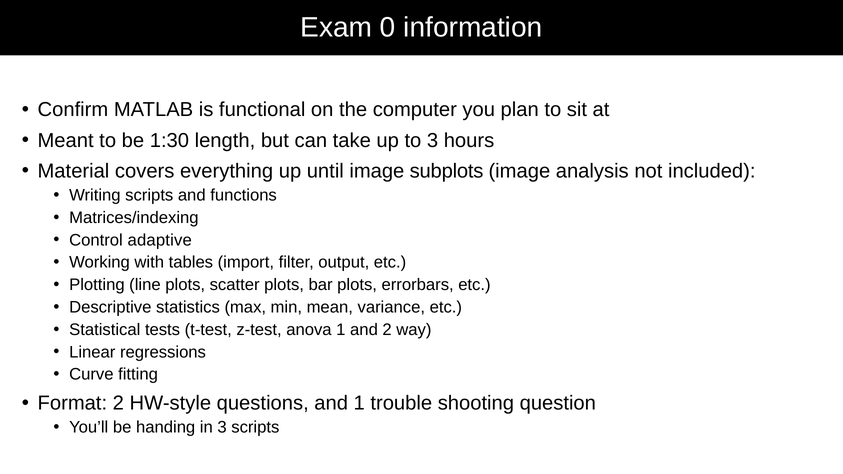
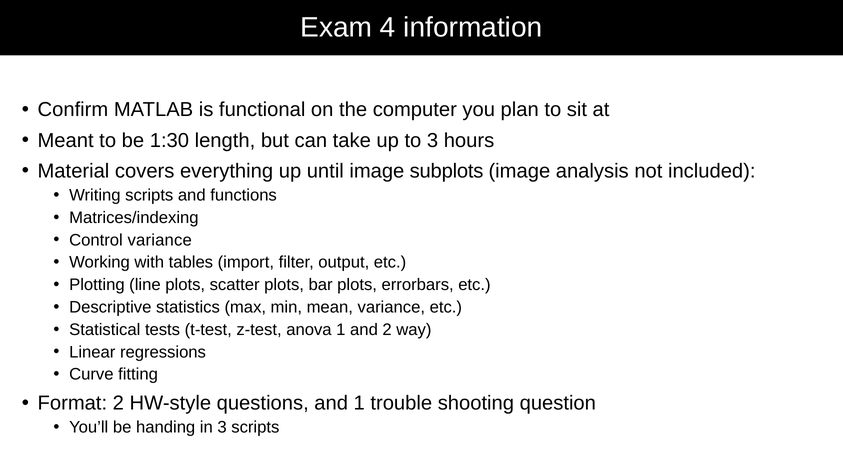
0: 0 -> 4 (388, 27)
Control adaptive: adaptive -> variance (160, 240)
